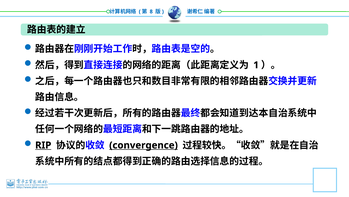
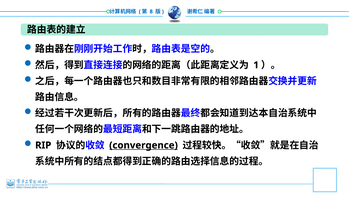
RIP underline: present -> none (43, 145)
